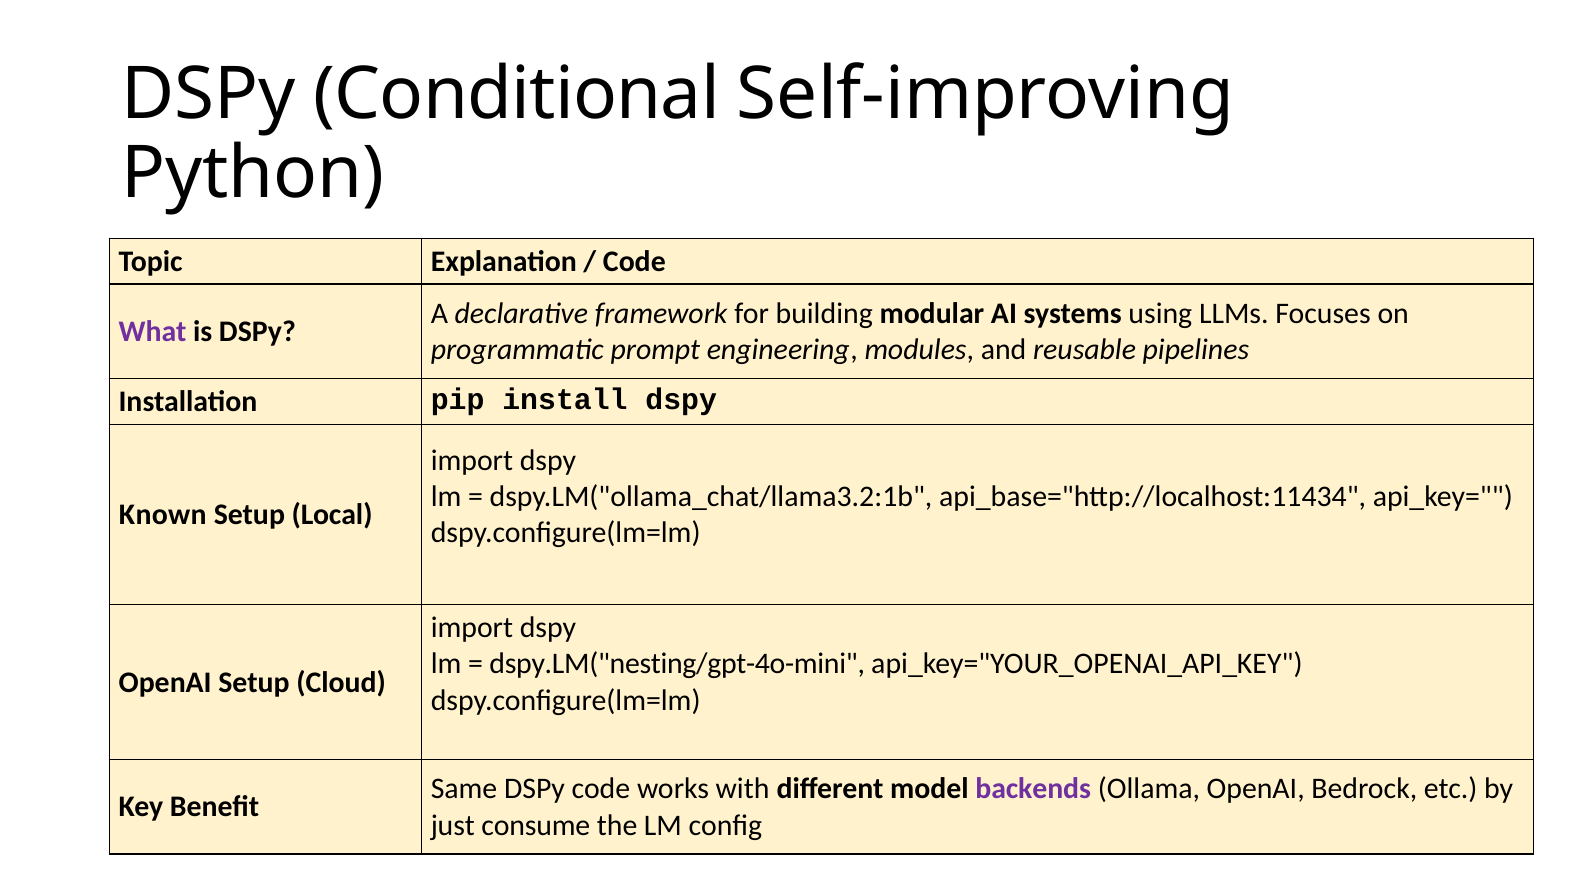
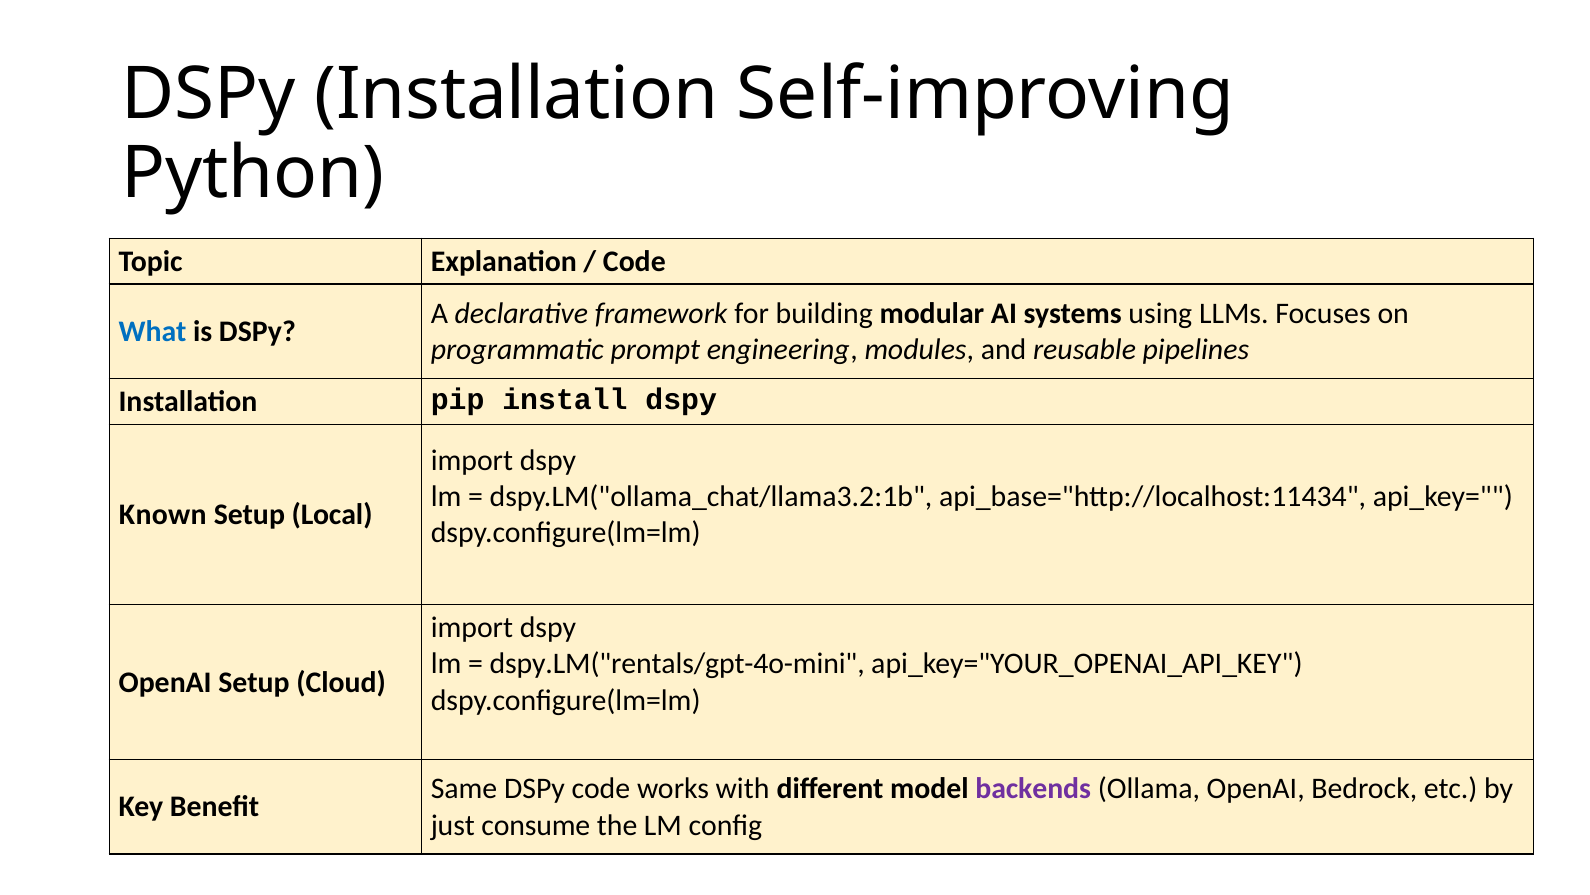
DSPy Conditional: Conditional -> Installation (516, 94)
What colour: purple -> blue (153, 332)
dspy.LM("nesting/gpt-4o-mini: dspy.LM("nesting/gpt-4o-mini -> dspy.LM("rentals/gpt-4o-mini (677, 664)
